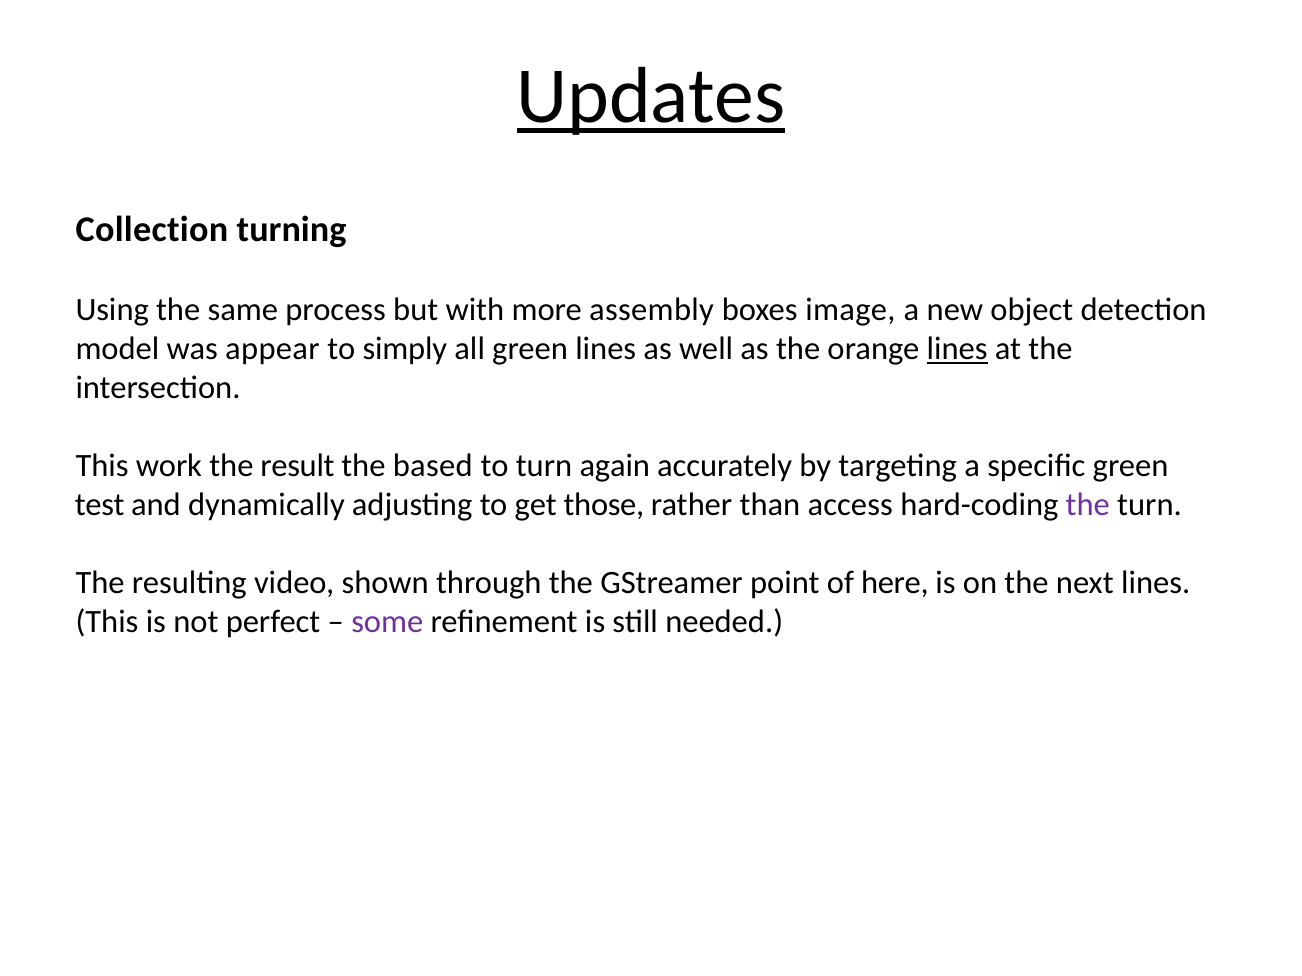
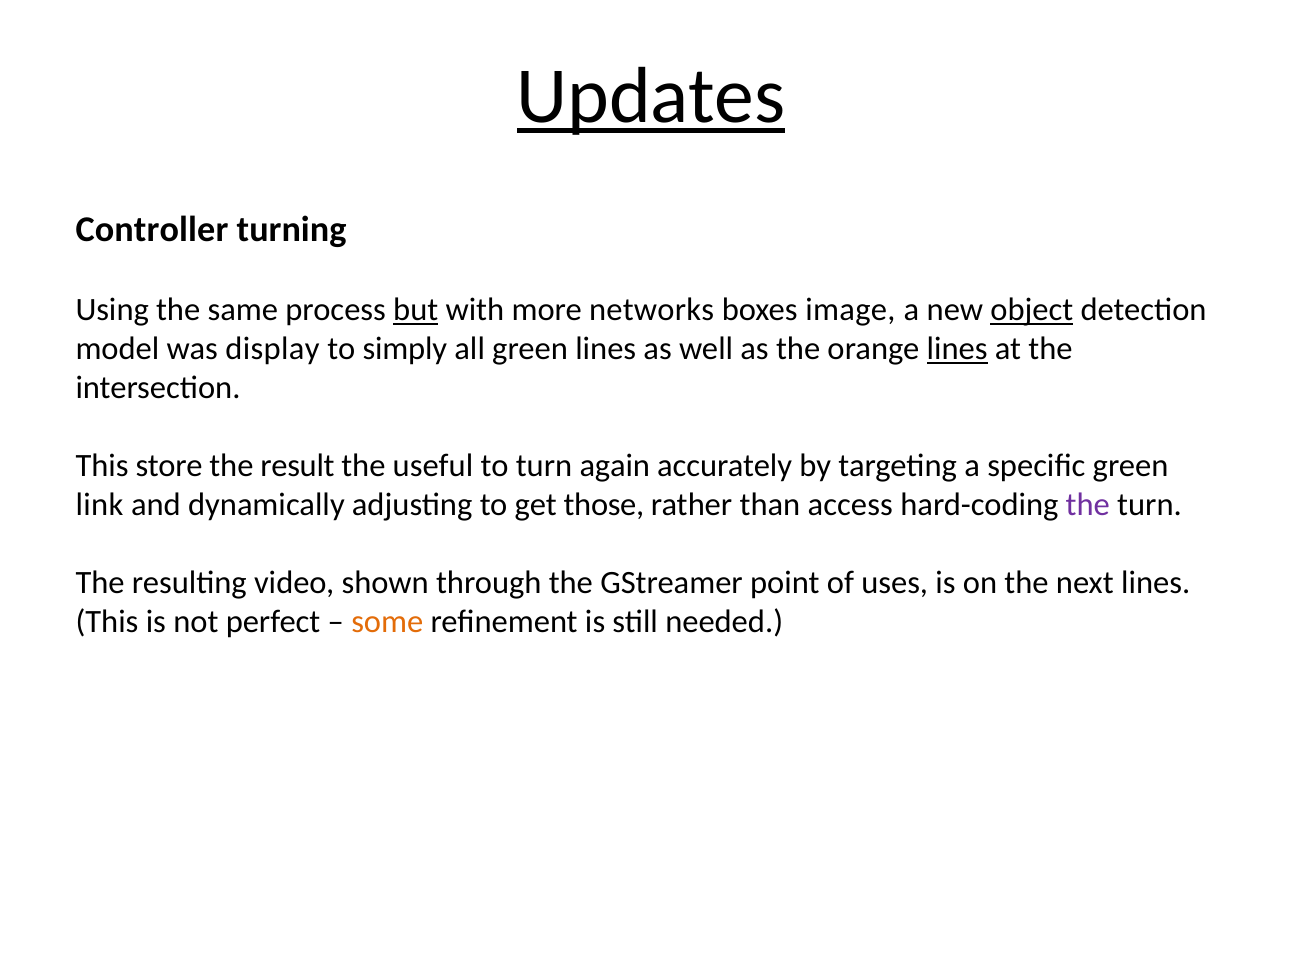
Collection: Collection -> Controller (152, 230)
but underline: none -> present (416, 310)
assembly: assembly -> networks (652, 310)
object underline: none -> present (1032, 310)
appear: appear -> display (272, 349)
work: work -> store (169, 466)
based: based -> useful (433, 466)
test: test -> link (99, 505)
here: here -> uses (895, 583)
some colour: purple -> orange (387, 622)
